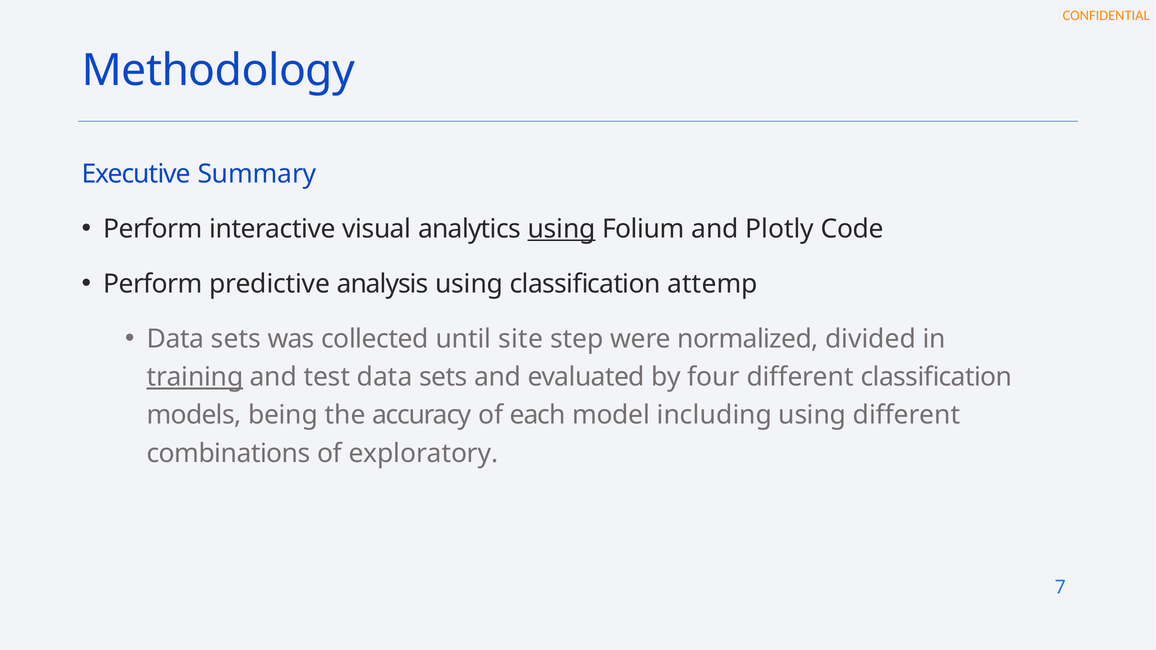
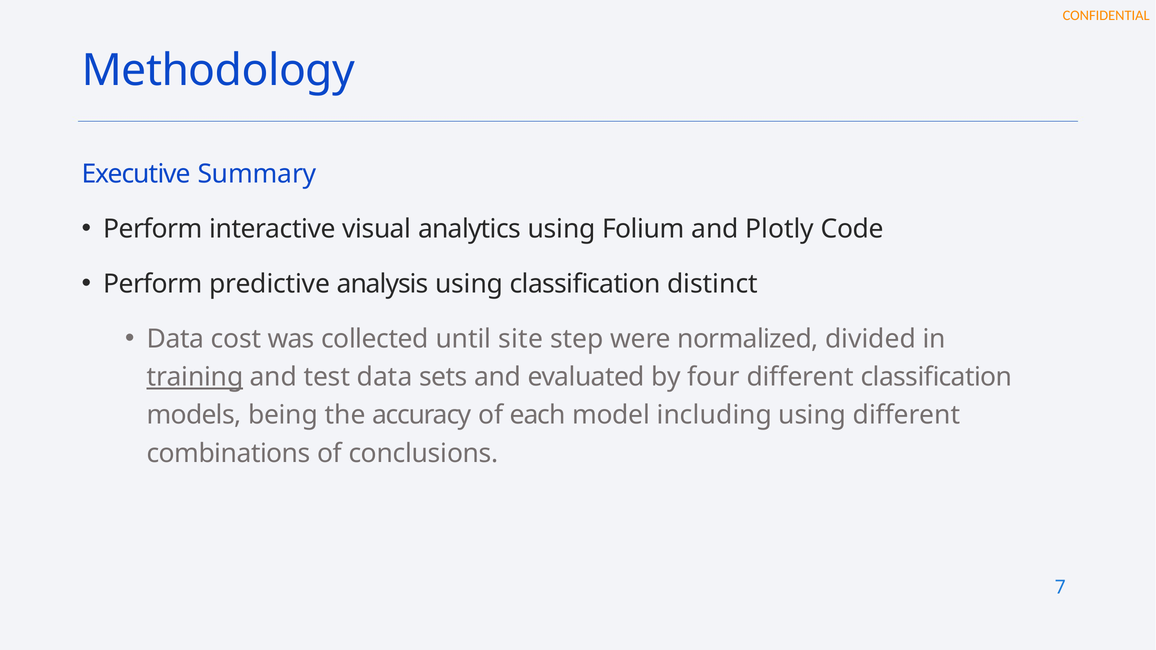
using underline: present -> none (562, 229)
attemp: attemp -> distinct (713, 284)
sets: sets -> cost (236, 339)
exploratory: exploratory -> conclusions (423, 454)
